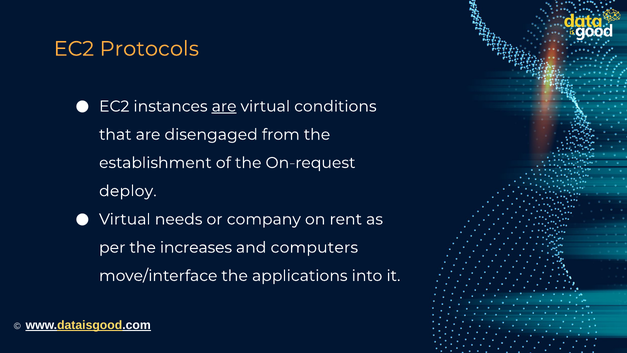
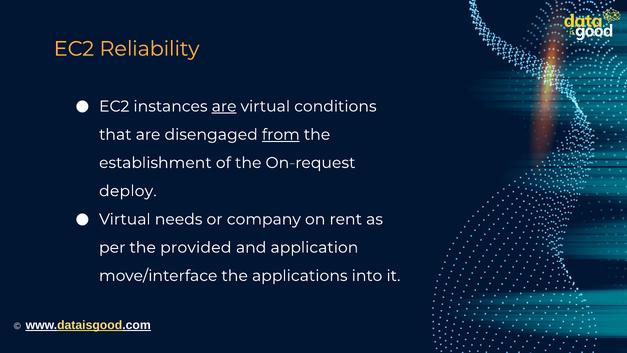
Protocols: Protocols -> Reliability (149, 49)
from underline: none -> present (281, 134)
increases: increases -> provided (196, 247)
computers: computers -> application (314, 247)
